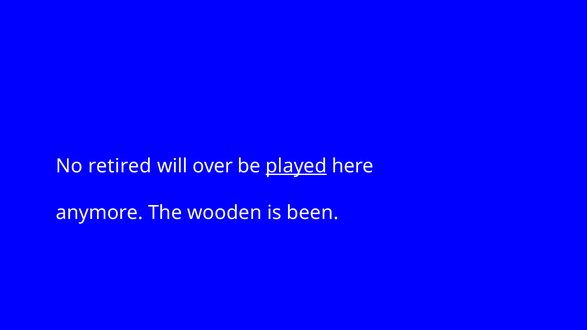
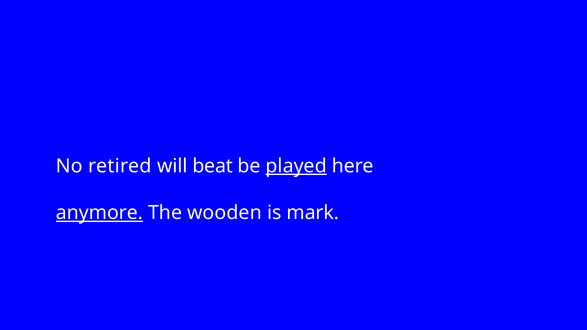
over: over -> beat (213, 166)
anymore underline: none -> present (99, 213)
been: been -> mark (313, 213)
